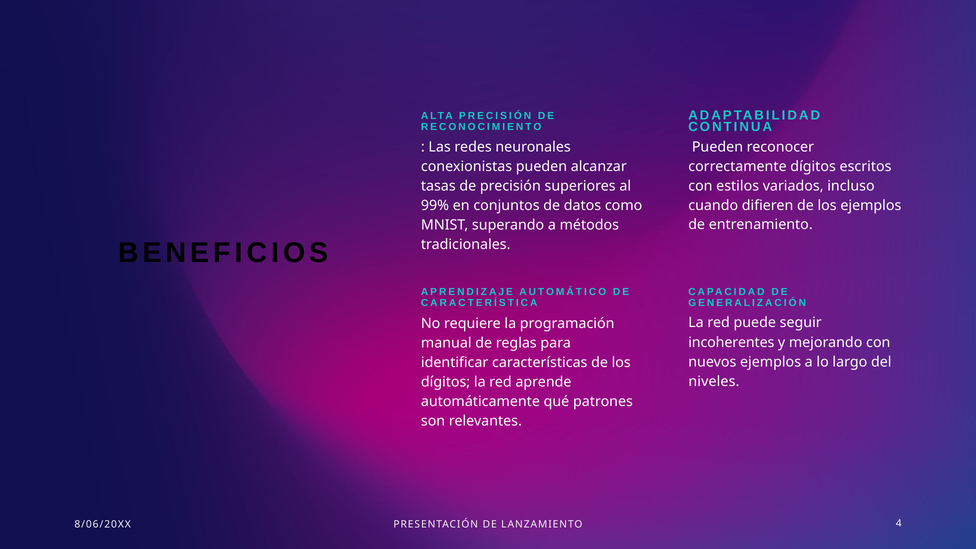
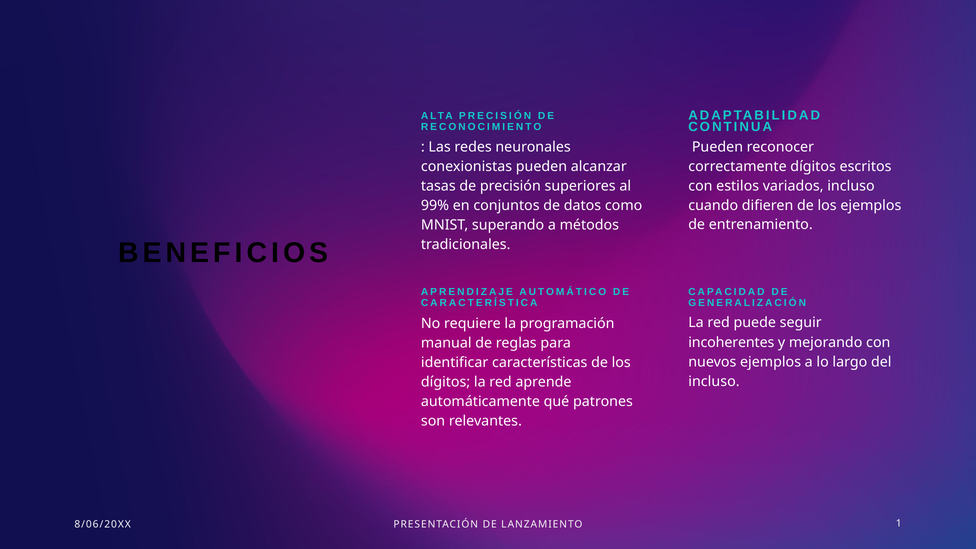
niveles: niveles -> incluso (714, 381)
4: 4 -> 1 (899, 523)
